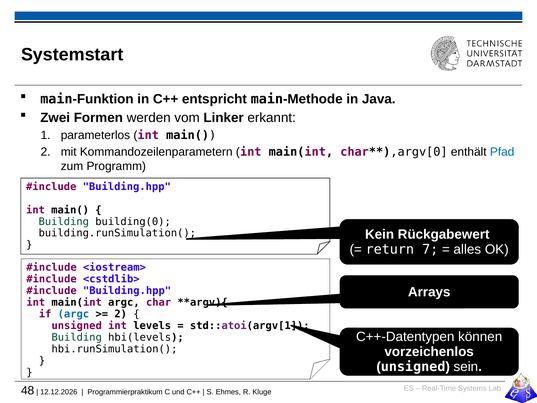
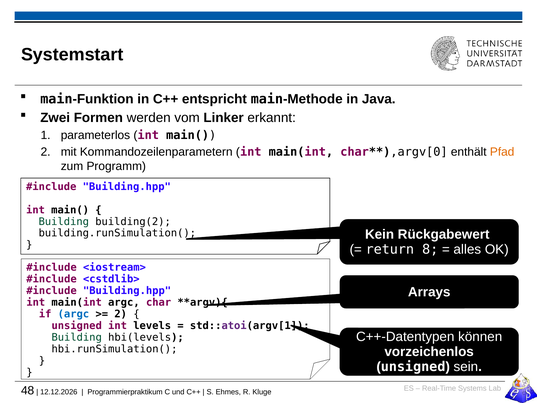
Pfad colour: blue -> orange (502, 152)
building(0: building(0 -> building(2 (133, 221)
7: 7 -> 8 (430, 249)
